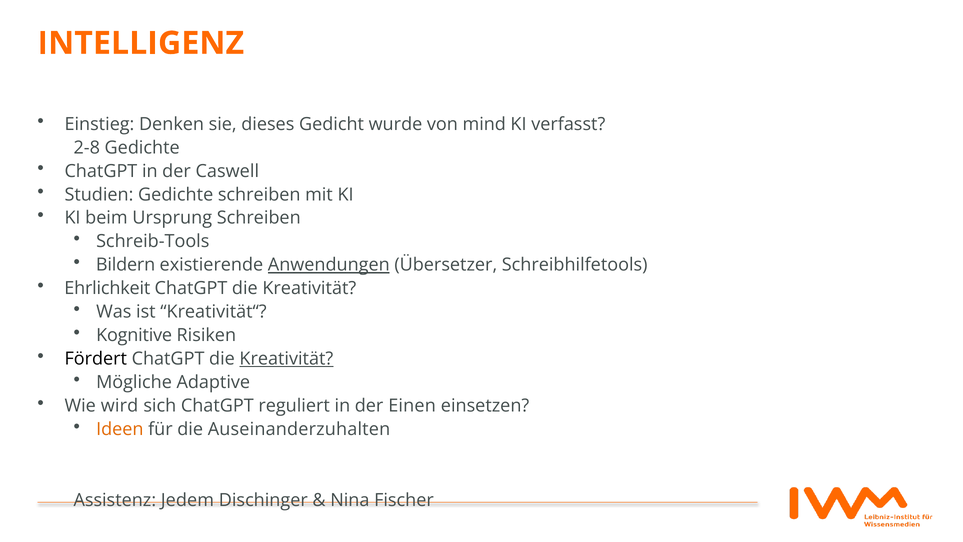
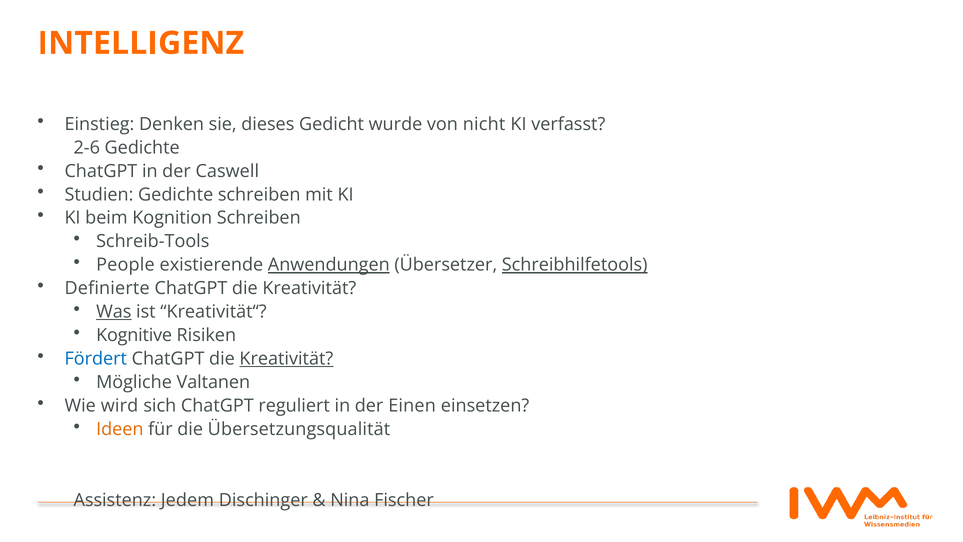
mind: mind -> nicht (484, 124)
2-8: 2-8 -> 2-6 (87, 148)
Ursprung: Ursprung -> Kognition (172, 218)
Bildern: Bildern -> People (125, 265)
Schreibhilfetools underline: none -> present (575, 265)
Ehrlichkeit: Ehrlichkeit -> Definierte (107, 288)
Was underline: none -> present (114, 312)
Fördert colour: black -> blue (96, 359)
Adaptive: Adaptive -> Valtanen (213, 382)
Auseinanderzuhalten: Auseinanderzuhalten -> Übersetzungsqualität (299, 429)
